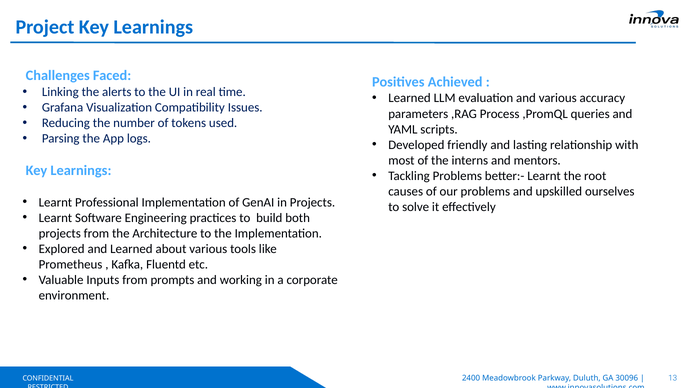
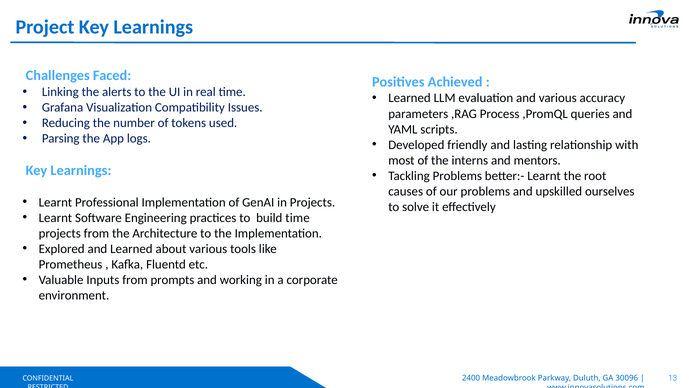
build both: both -> time (298, 218)
